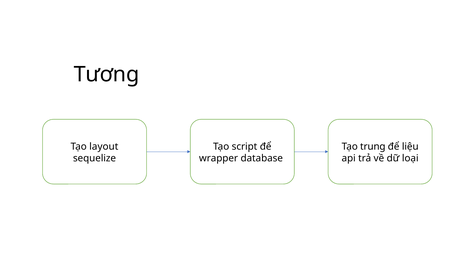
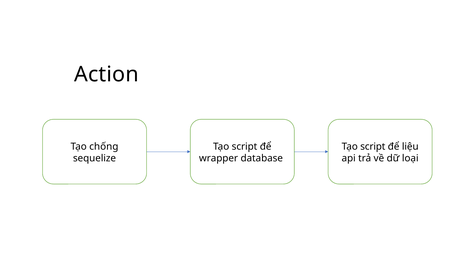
Tương: Tương -> Action (106, 74)
layout: layout -> chống (104, 147)
trung: trung -> script (373, 147)
